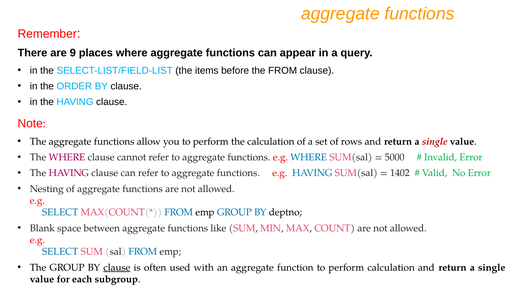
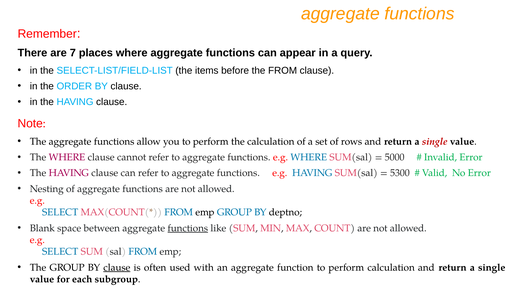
9: 9 -> 7 (73, 53)
1402: 1402 -> 5300 (400, 173)
functions underline: none -> present (188, 228)
